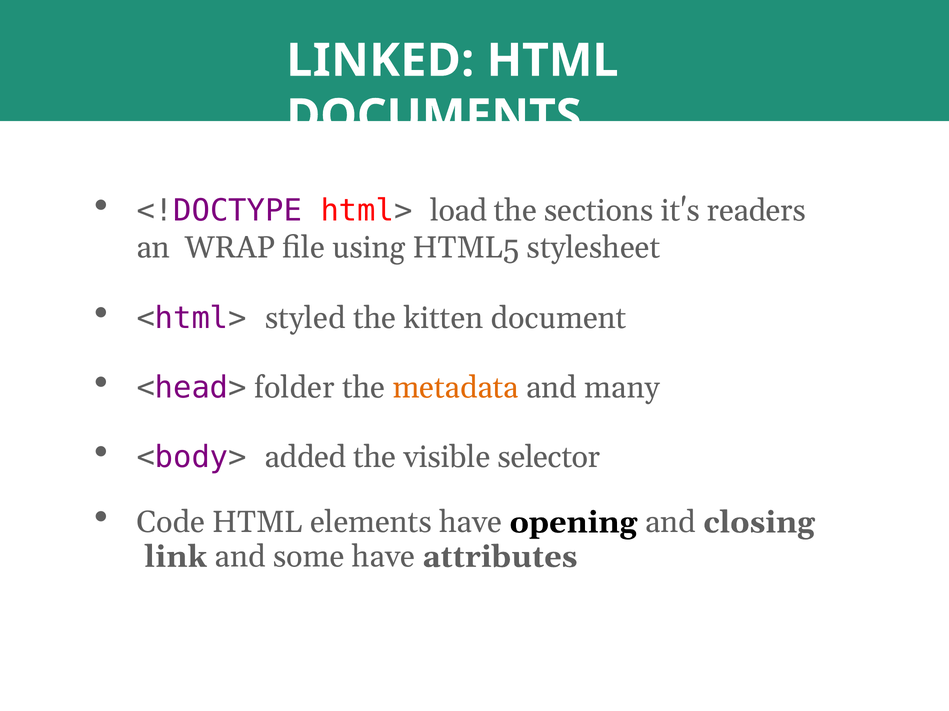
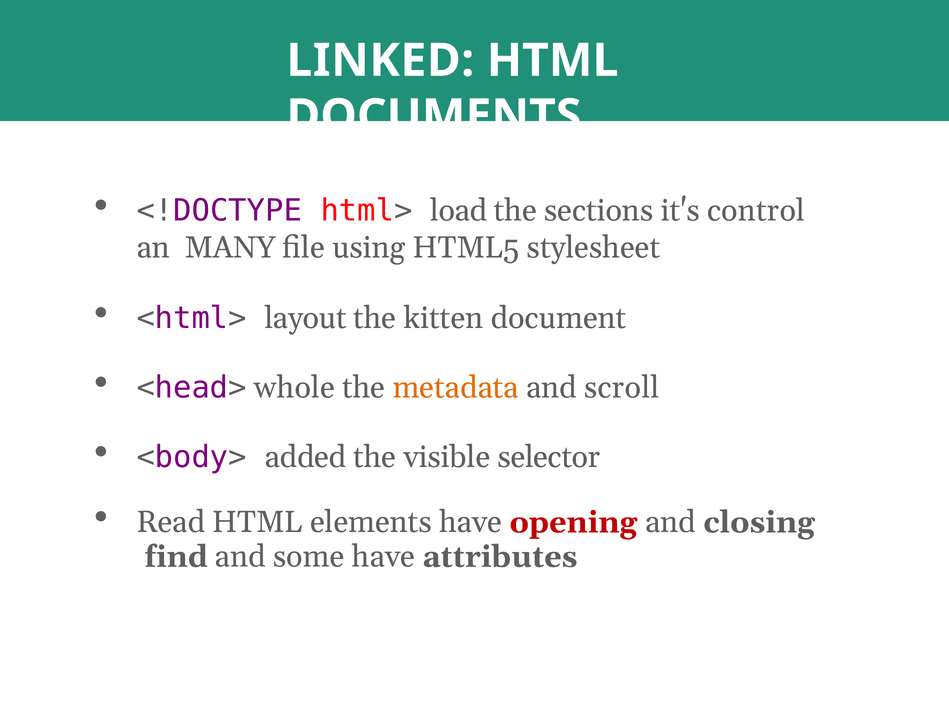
readers: readers -> control (756, 211)
WRAP: WRAP -> MANY (230, 248)
styled: styled -> layout (306, 319)
folder: folder -> whole (294, 388)
many: many -> scroll (622, 388)
Code: Code -> Read (171, 523)
opening colour: black -> red (573, 523)
link: link -> find (176, 557)
